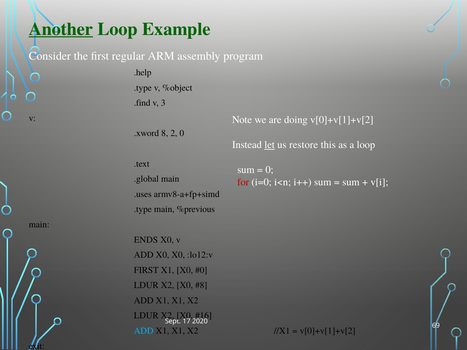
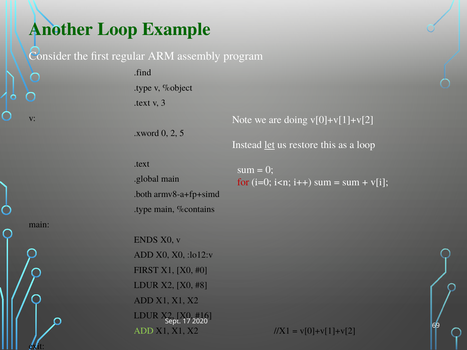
Another underline: present -> none (61, 29)
.help: .help -> .find (143, 73)
.find: .find -> .text (142, 103)
.xword 8: 8 -> 0 (165, 133)
2 0: 0 -> 5 (182, 133)
.uses: .uses -> .both (143, 194)
%previous: %previous -> %contains (196, 209)
ADD colour: light blue -> light green (144, 331)
